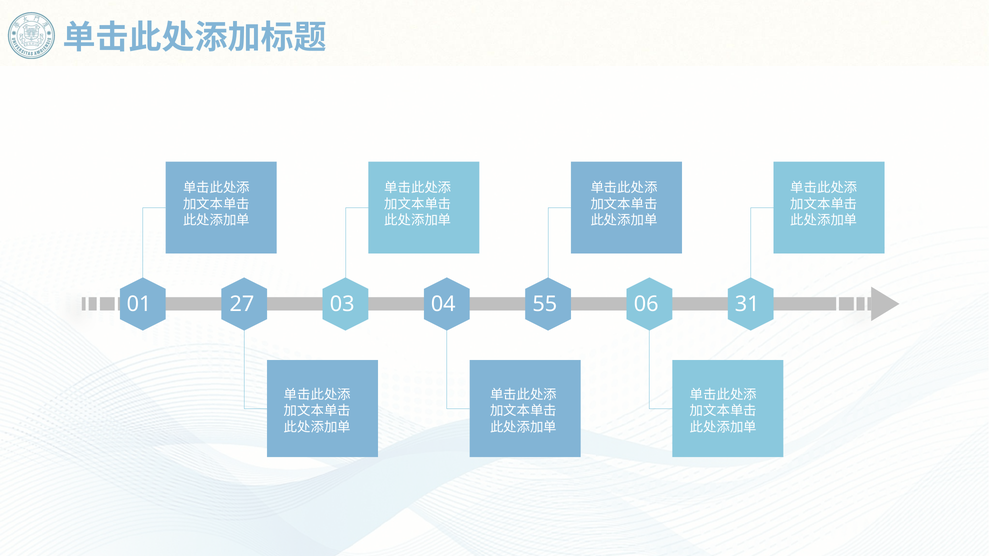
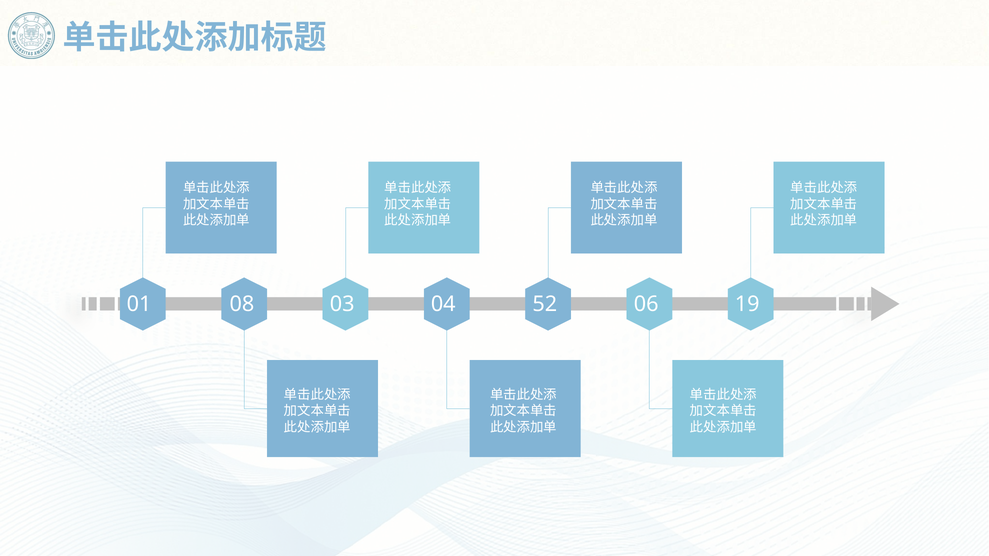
27: 27 -> 08 (242, 305)
55: 55 -> 52 (545, 305)
31: 31 -> 19 (747, 305)
